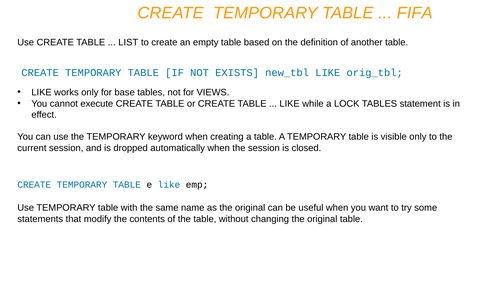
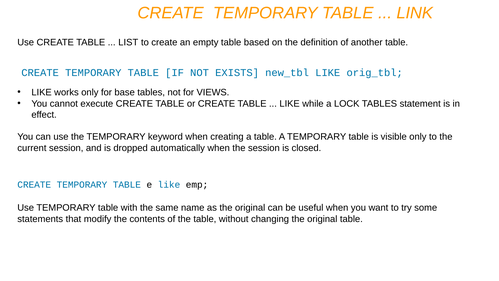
FIFA: FIFA -> LINK (415, 13)
